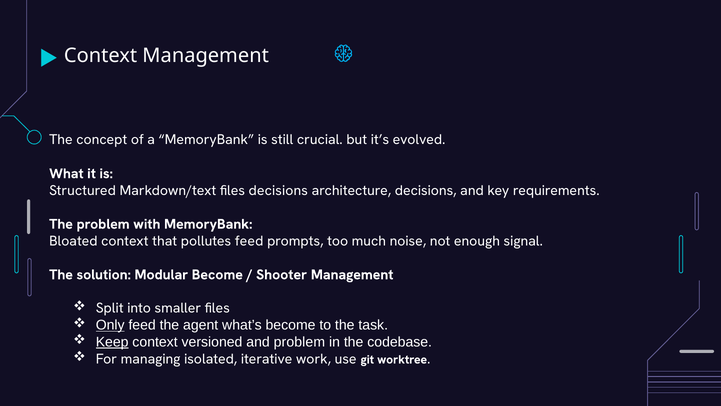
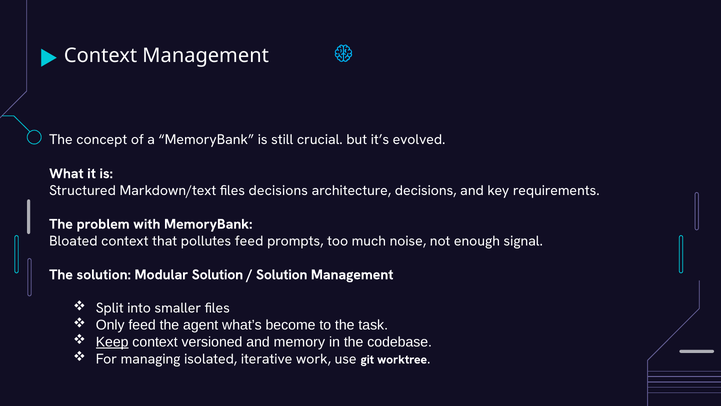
Modular Become: Become -> Solution (217, 274)
Shooter: Shooter -> Solution (282, 274)
Only underline: present -> none (110, 325)
and problem: problem -> memory (299, 342)
